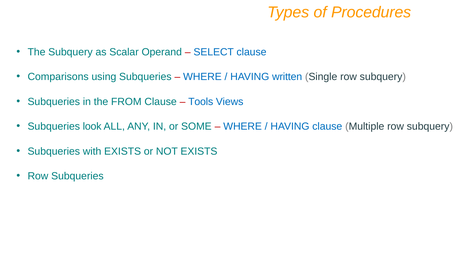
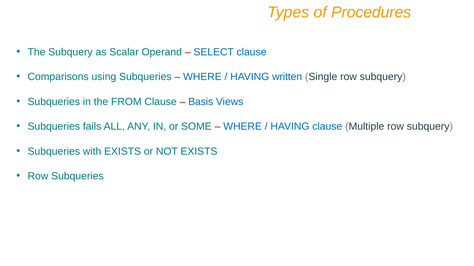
Tools: Tools -> Basis (201, 102)
look: look -> fails (92, 127)
